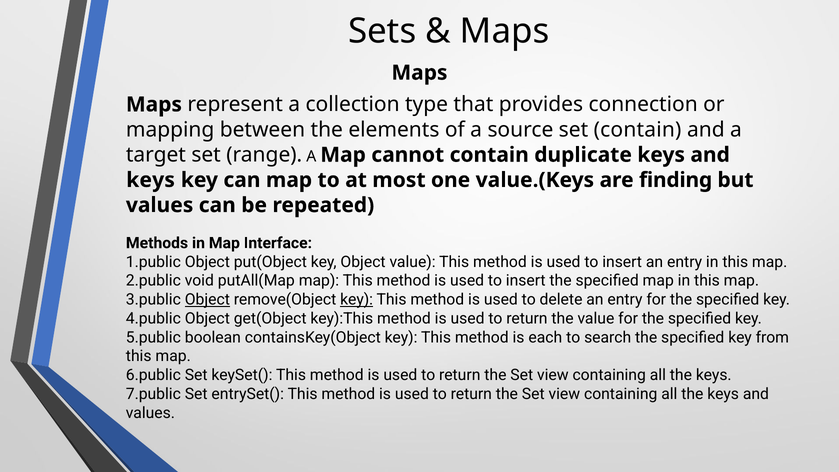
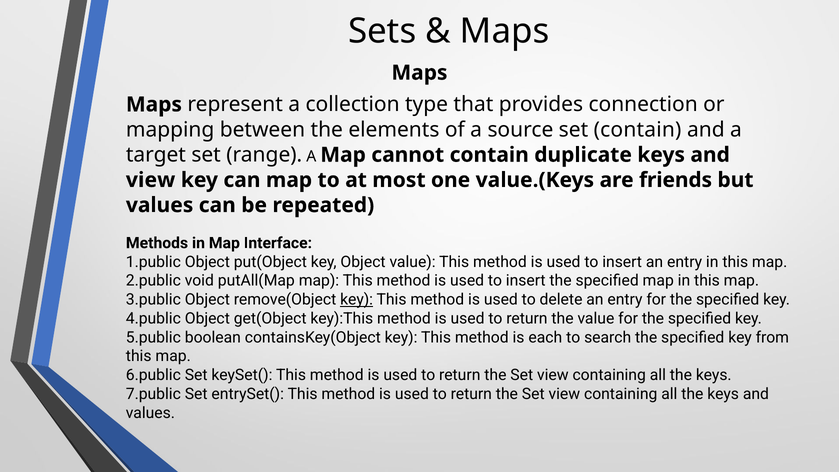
keys: keys -> view (151, 180)
finding: finding -> friends (676, 180)
Object underline: present -> none (207, 300)
